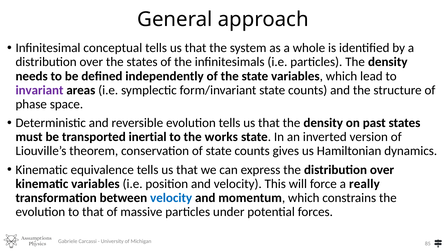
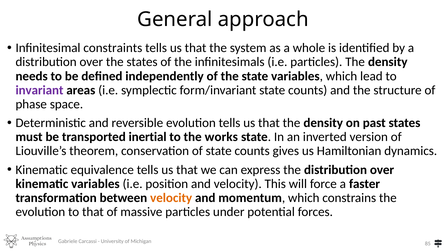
conceptual: conceptual -> constraints (113, 48)
really: really -> faster (364, 184)
velocity colour: blue -> orange (171, 198)
